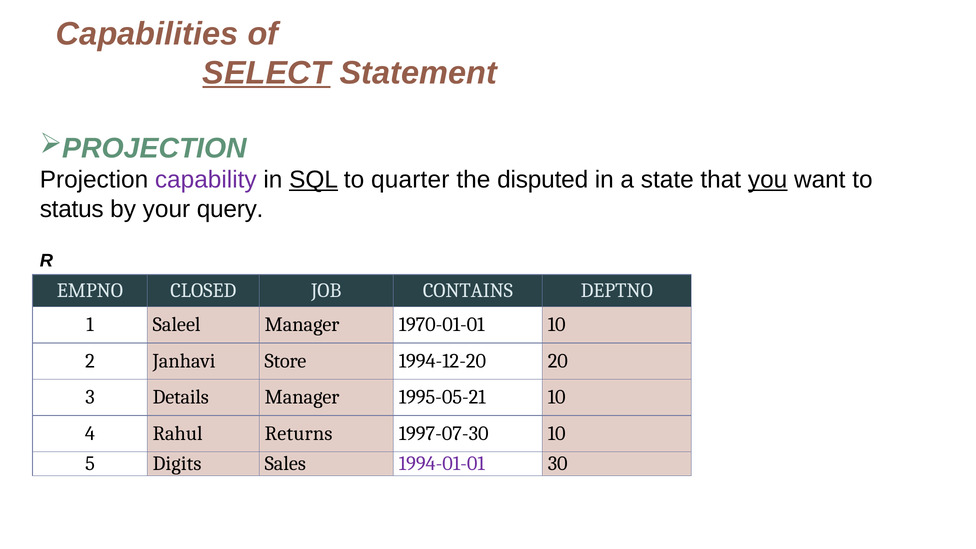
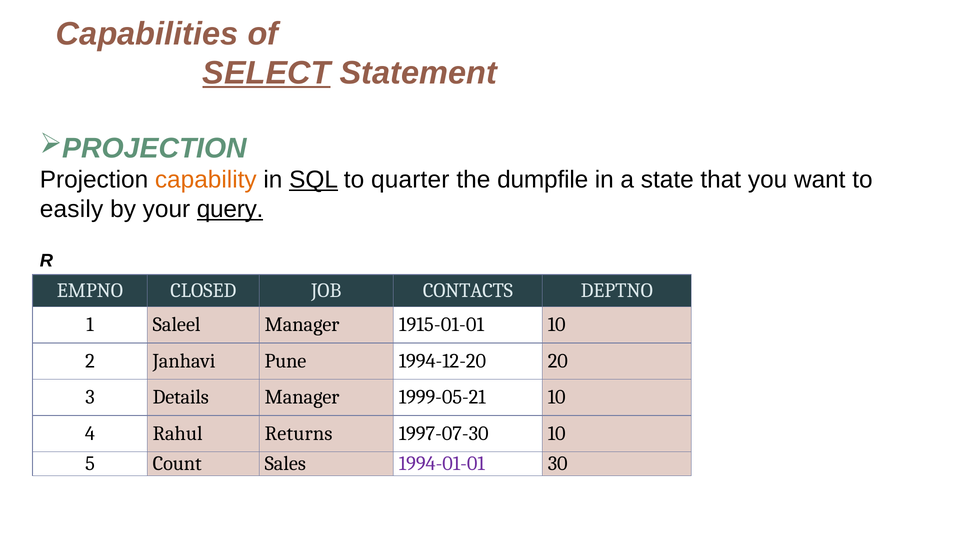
capability colour: purple -> orange (206, 180)
disputed: disputed -> dumpfile (543, 180)
you underline: present -> none (768, 180)
status: status -> easily (72, 209)
query underline: none -> present (230, 209)
CONTAINS: CONTAINS -> CONTACTS (468, 290)
1970-01-01: 1970-01-01 -> 1915-01-01 (442, 325)
Store: Store -> Pune (285, 361)
1995-05-21: 1995-05-21 -> 1999-05-21 (442, 397)
Digits: Digits -> Count (177, 464)
